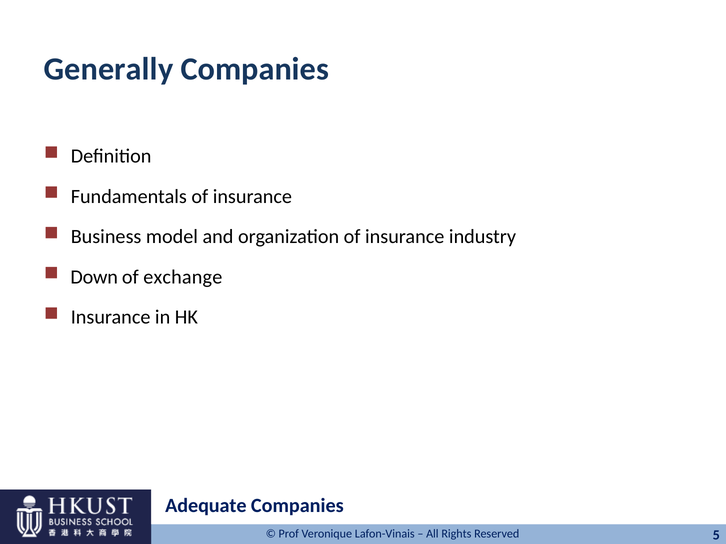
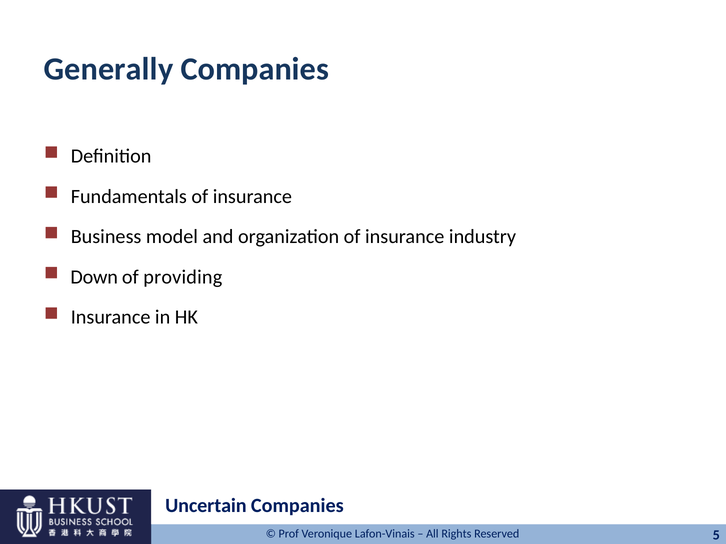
exchange: exchange -> providing (183, 277)
Adequate: Adequate -> Uncertain (206, 506)
